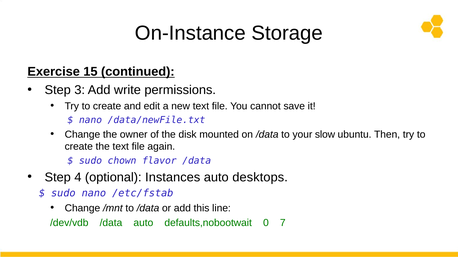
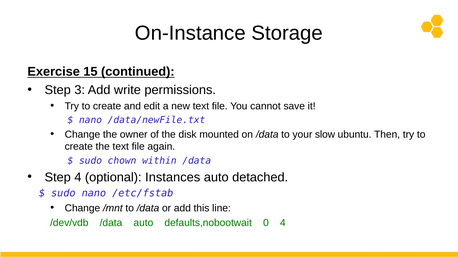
flavor: flavor -> within (159, 161)
desktops: desktops -> detached (260, 178)
0 7: 7 -> 4 (283, 223)
